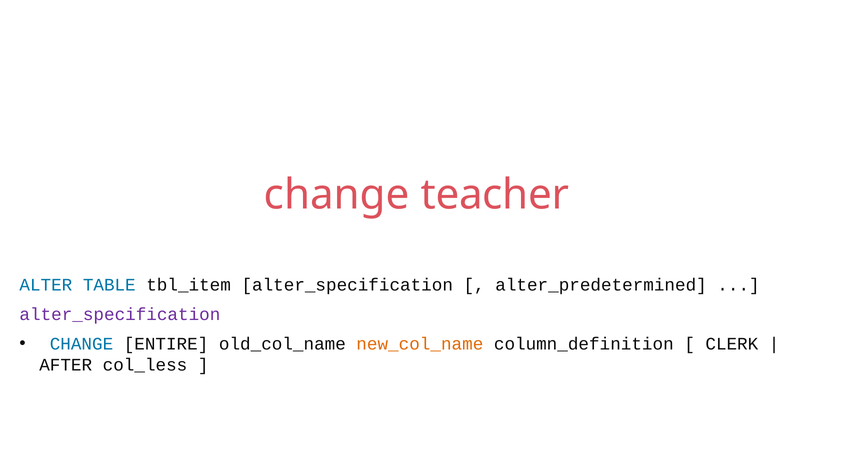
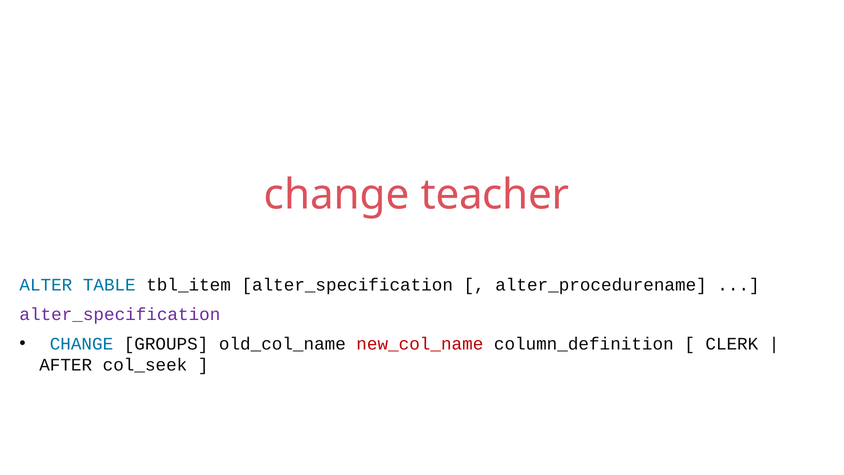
alter_predetermined: alter_predetermined -> alter_procedurename (601, 285)
ENTIRE: ENTIRE -> GROUPS (166, 344)
new_col_name colour: orange -> red (420, 344)
col_less: col_less -> col_seek (145, 365)
